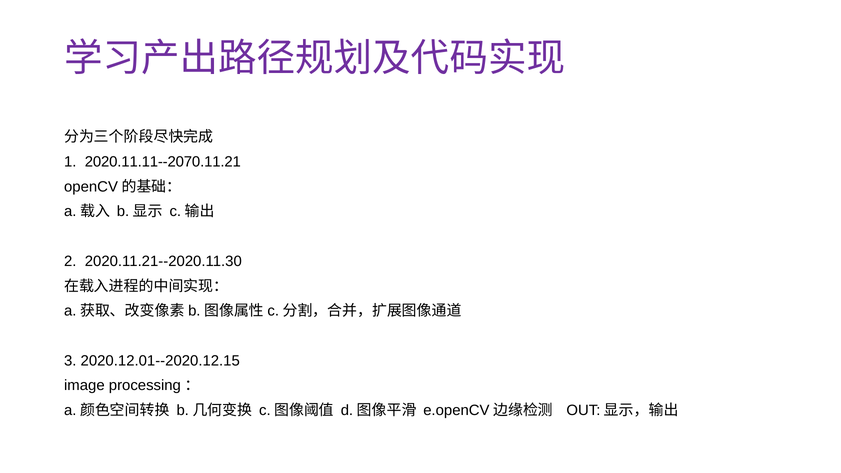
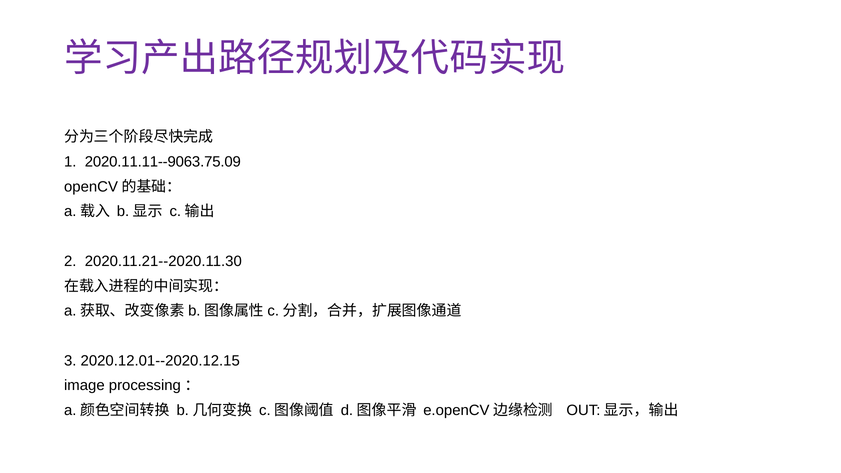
2020.11.11--2070.11.21: 2020.11.11--2070.11.21 -> 2020.11.11--9063.75.09 (163, 162)
